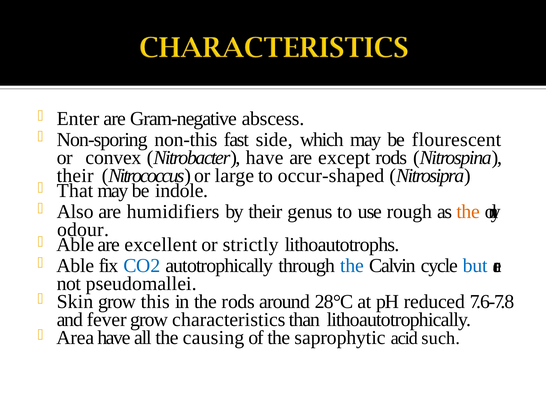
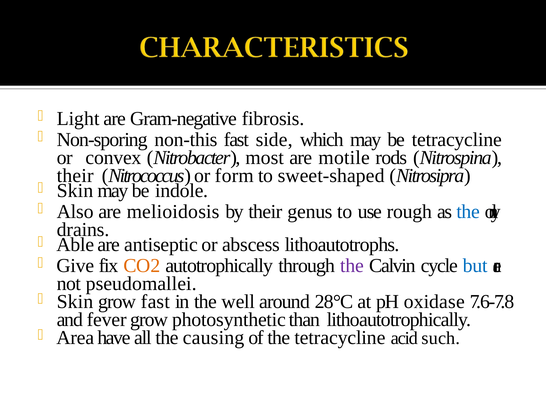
Enter: Enter -> Light (78, 118)
abscess: abscess -> fibrosis (273, 118)
be flourescent: flourescent -> tetracycline (457, 139)
Nitrobacter have: have -> most (265, 157)
except: except -> motile (344, 157)
large: large -> form (234, 175)
occur-shaped: occur-shaped -> sweet-shaped (331, 175)
That: That -> Skin (75, 190)
humidifiers: humidifiers -> melioidosis (173, 211)
the colour: orange -> blue (468, 211)
odour: odour -> drains (83, 229)
excellent: excellent -> antiseptic (161, 244)
strictly: strictly -> abscess (251, 244)
Able: Able -> Give (75, 265)
CO2 colour: blue -> orange (142, 265)
the colour: blue -> purple (352, 265)
grow this: this -> fast (155, 301)
the rods: rods -> well (238, 301)
reduced: reduced -> oxidase (434, 301)
characteristics: characteristics -> photosynthetic (229, 319)
the saprophytic: saprophytic -> tetracycline (340, 337)
